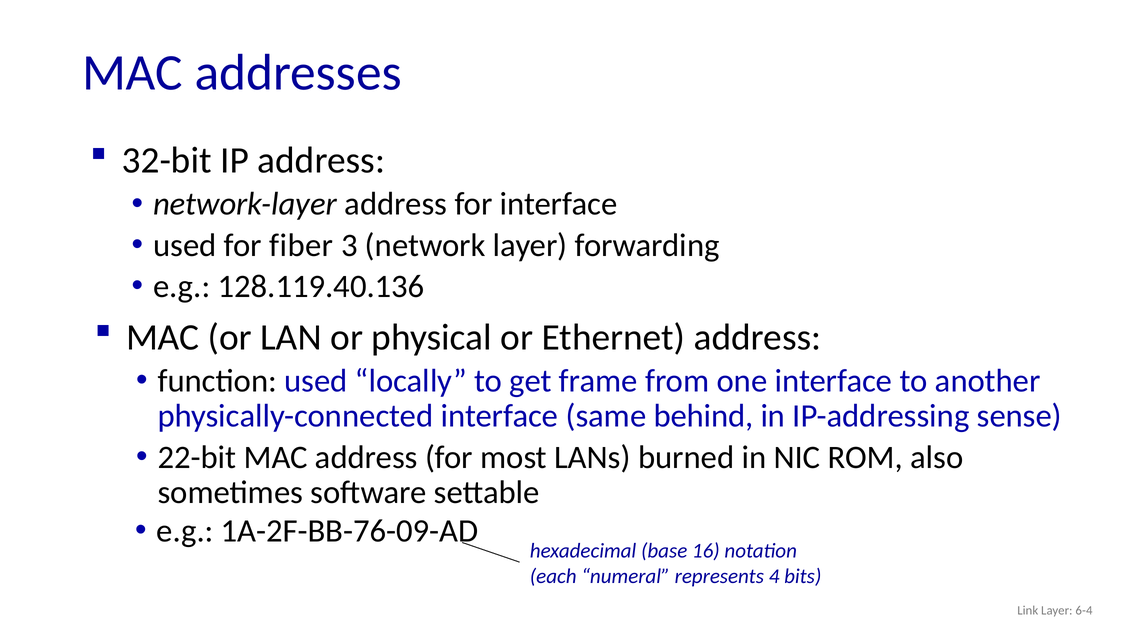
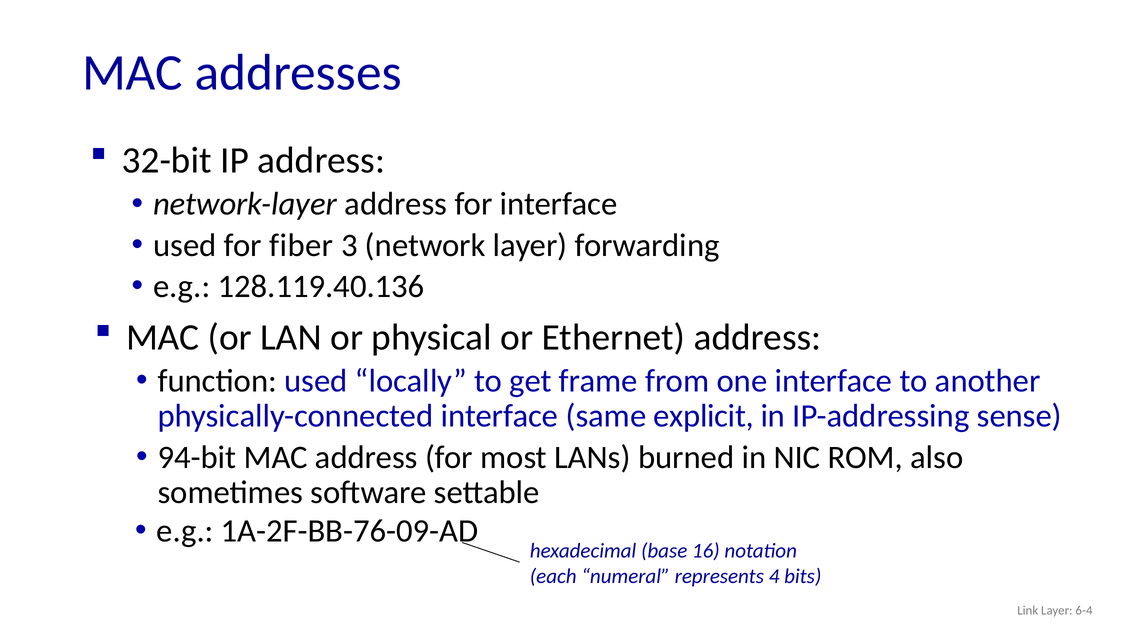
behind: behind -> explicit (704, 416)
22-bit: 22-bit -> 94-bit (197, 457)
